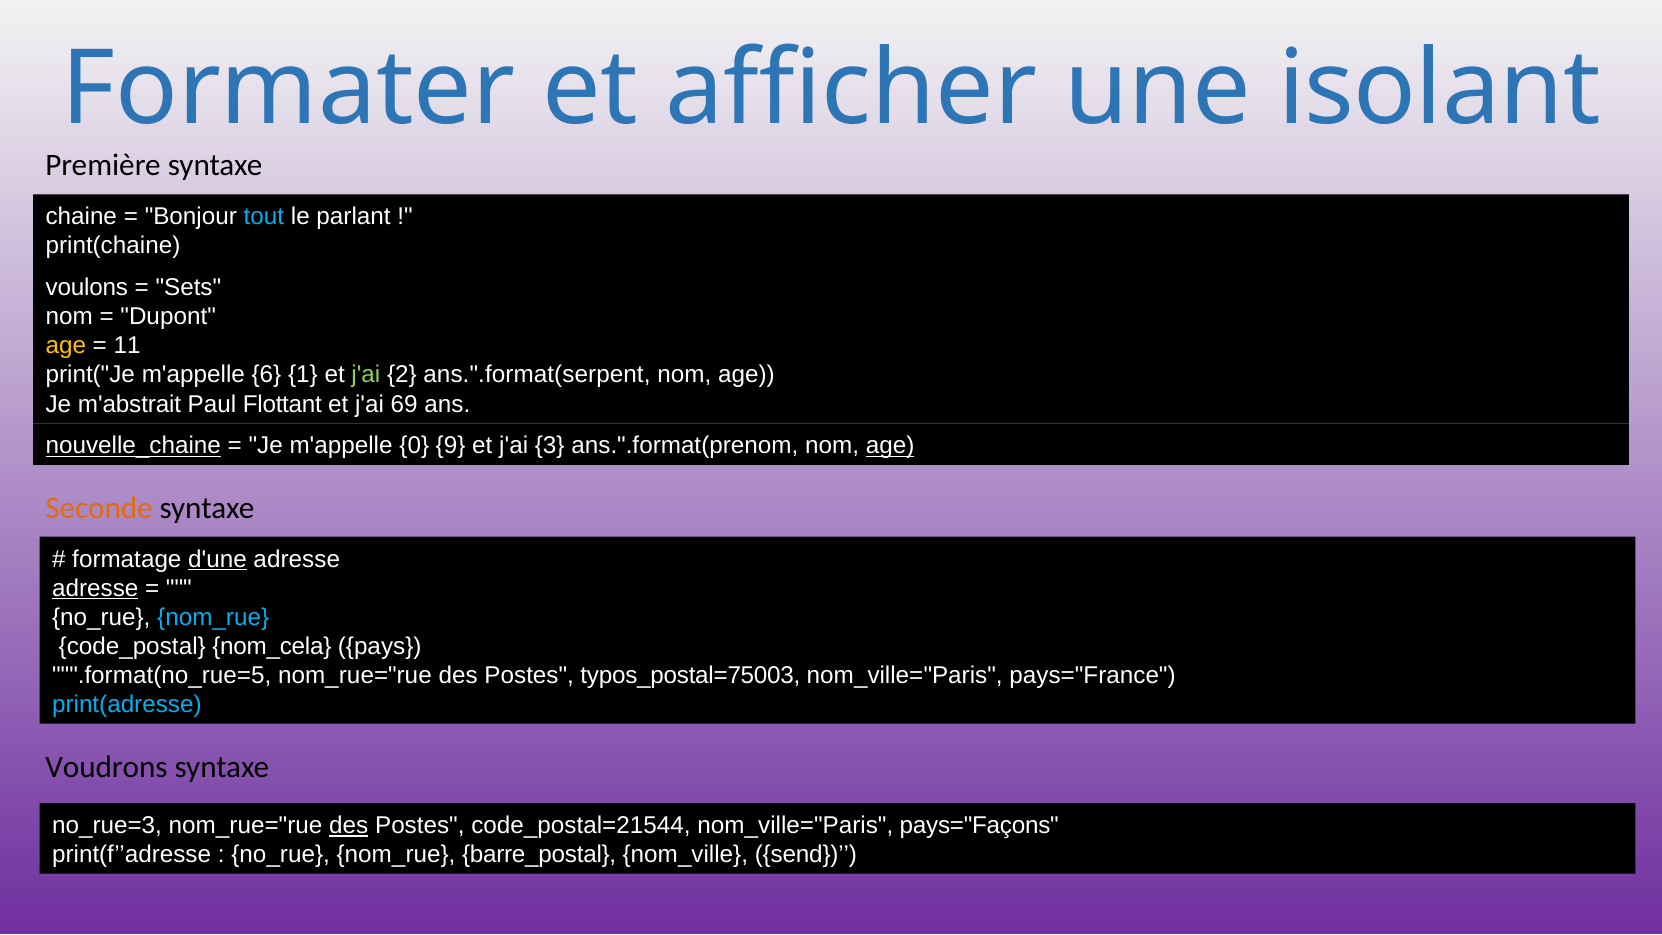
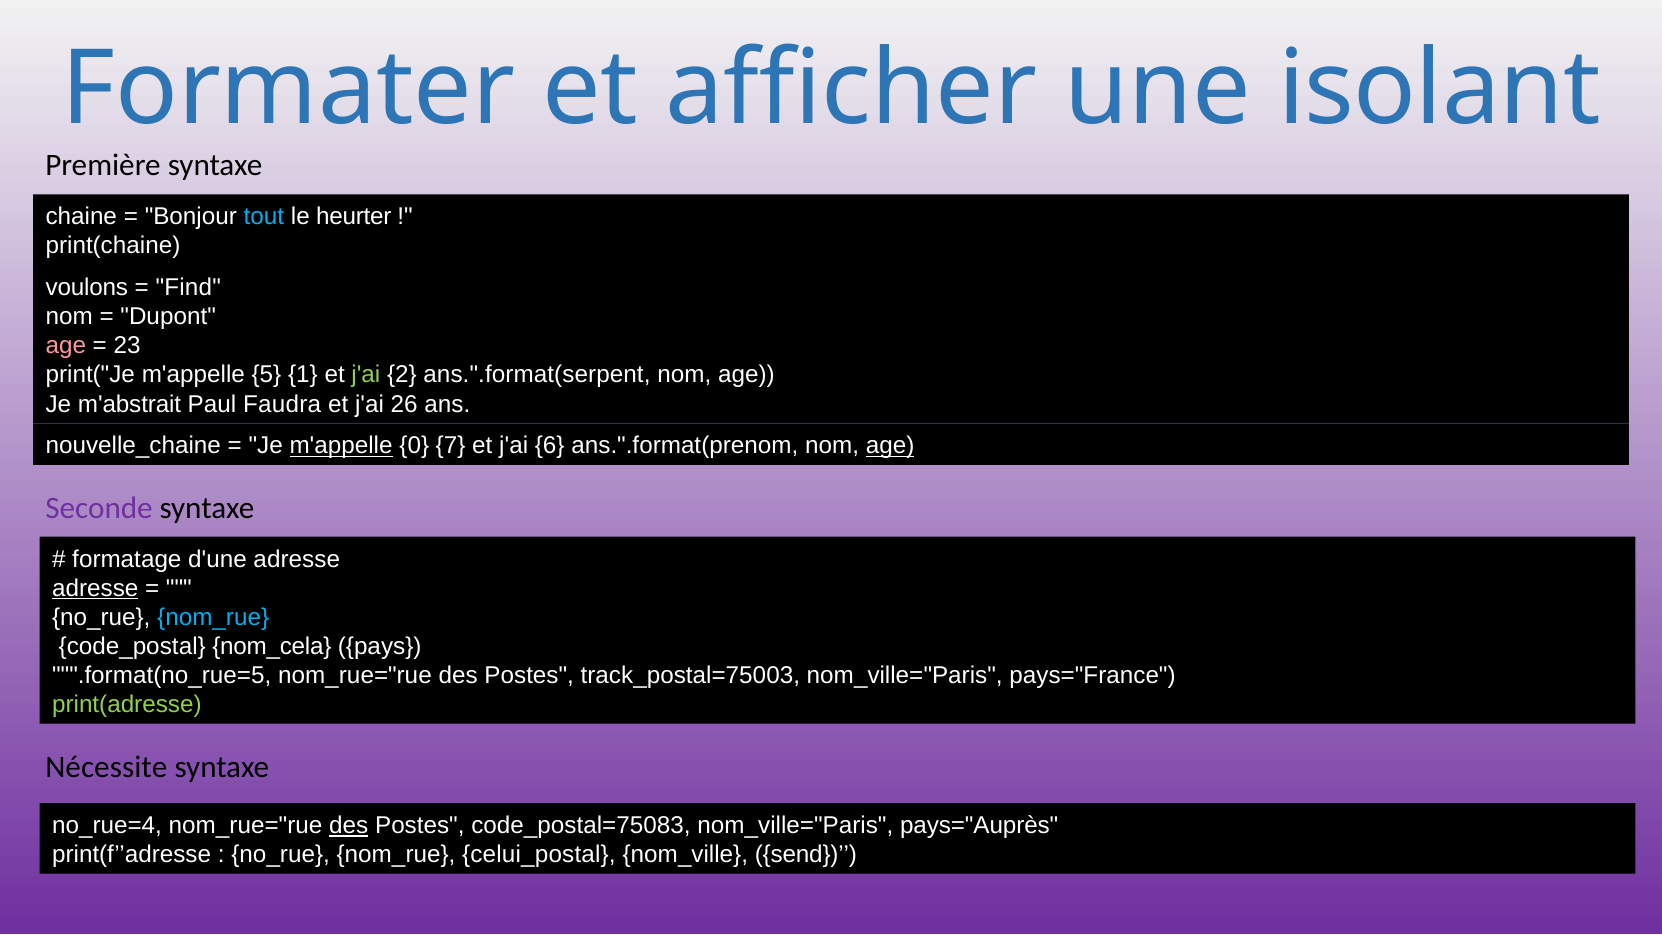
parlant: parlant -> heurter (354, 217)
Sets: Sets -> Find (188, 288)
age colour: yellow -> pink (66, 346)
11: 11 -> 23 (127, 346)
6: 6 -> 5 (266, 375)
Flottant: Flottant -> Faudra (282, 404)
69: 69 -> 26 (404, 404)
nouvelle_chaine underline: present -> none (133, 446)
m'appelle underline: none -> present (341, 446)
9: 9 -> 7 (451, 446)
3: 3 -> 6 (550, 446)
Seconde colour: orange -> purple (99, 508)
d'une underline: present -> none (217, 559)
typos_postal=75003: typos_postal=75003 -> track_postal=75003 (690, 675)
print(adresse colour: light blue -> light green (127, 705)
Voudrons: Voudrons -> Nécessite (106, 767)
no_rue=3: no_rue=3 -> no_rue=4 (107, 825)
code_postal=21544: code_postal=21544 -> code_postal=75083 (581, 825)
pays="Façons: pays="Façons -> pays="Auprès (979, 825)
barre_postal: barre_postal -> celui_postal (539, 855)
